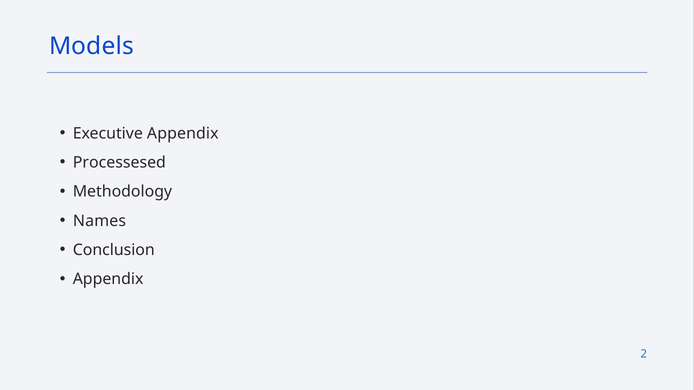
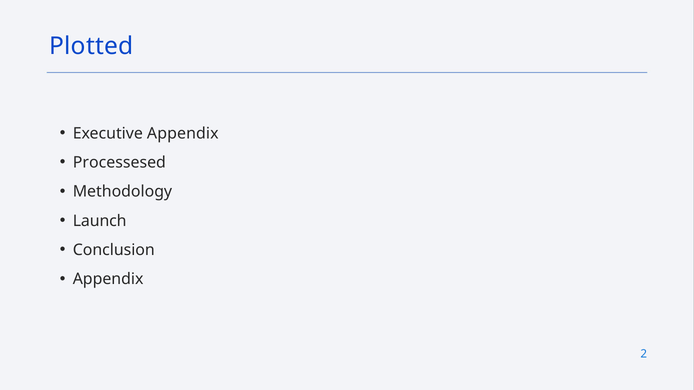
Models: Models -> Plotted (91, 46)
Names: Names -> Launch (100, 221)
